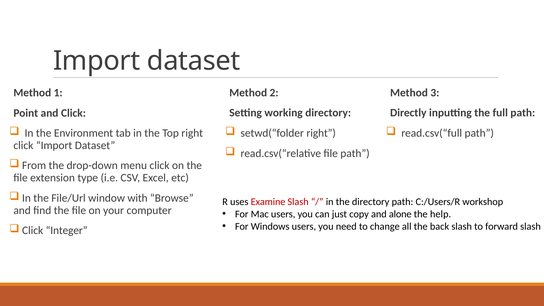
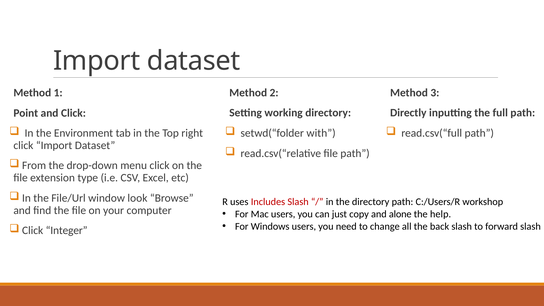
setwd(“folder right: right -> with (321, 133)
with: with -> look (137, 198)
Examine: Examine -> Includes (268, 202)
